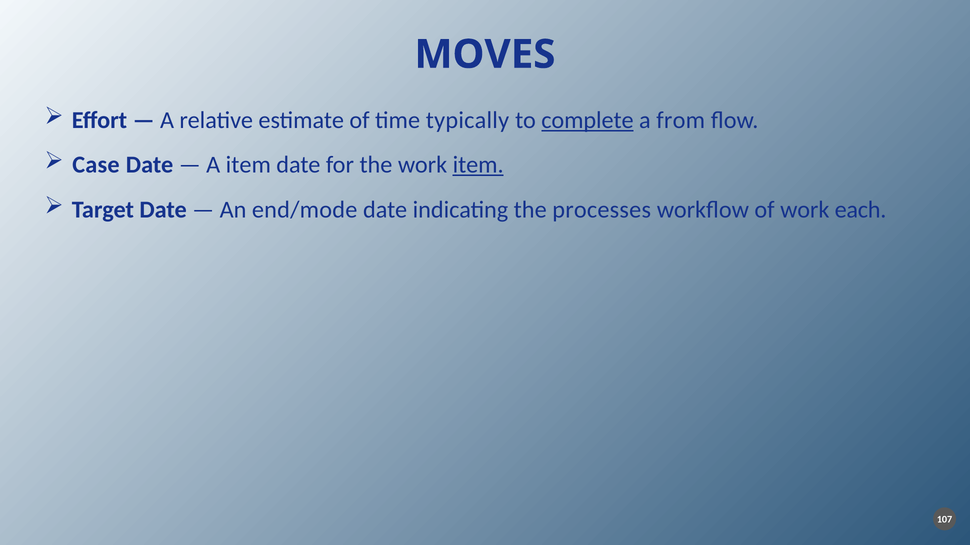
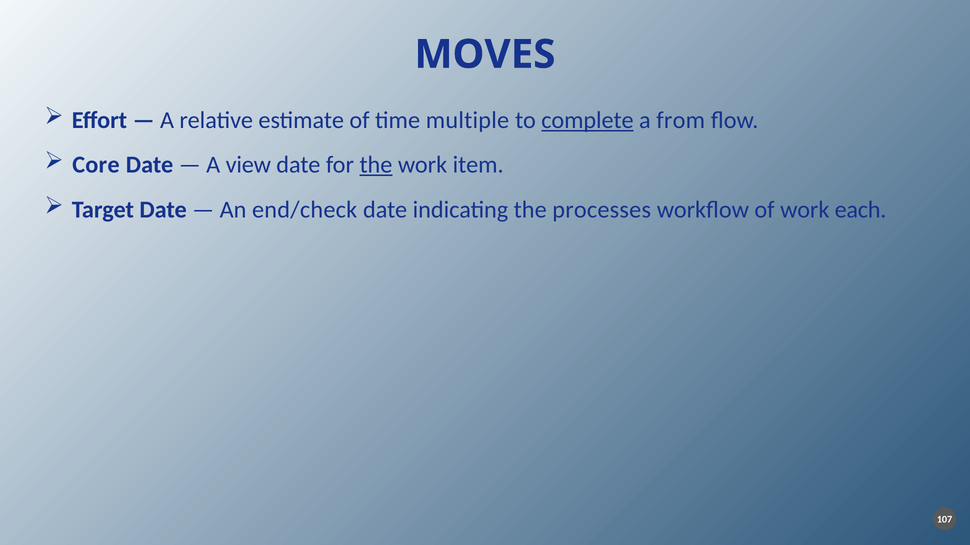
typically: typically -> multiple (467, 120)
Case: Case -> Core (96, 165)
A item: item -> view (248, 165)
the underline: none -> present (376, 165)
item underline: present -> none (478, 165)
end/mode: end/mode -> end/check (305, 210)
